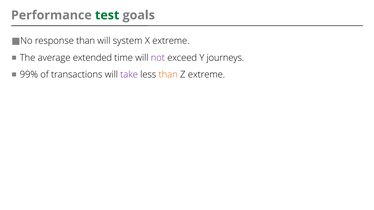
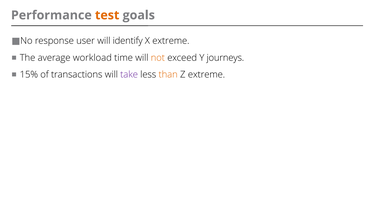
test colour: green -> orange (107, 15)
response than: than -> user (86, 41)
system: system -> identify (128, 41)
extended: extended -> workload (92, 58)
not colour: purple -> orange (158, 58)
99%: 99% -> 15% (29, 75)
